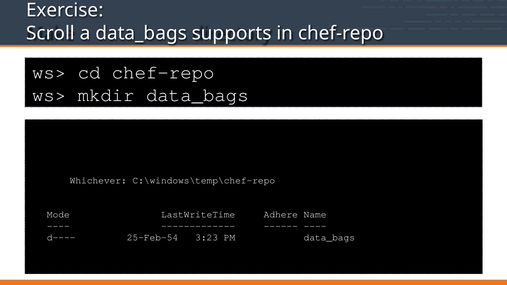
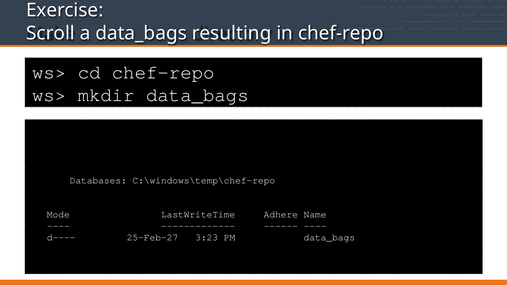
supports: supports -> resulting (232, 33)
Whichever: Whichever -> Databases (98, 180)
25-Feb-54: 25-Feb-54 -> 25-Feb-27 (152, 237)
